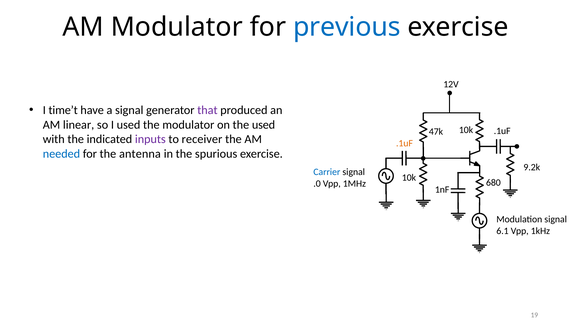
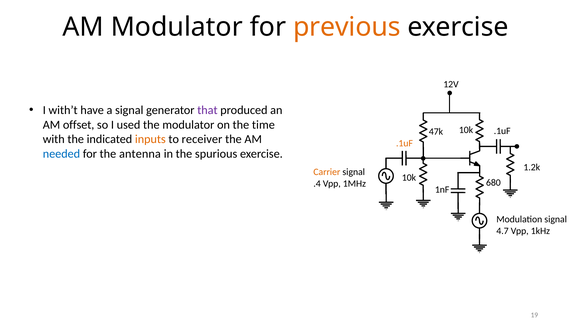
previous colour: blue -> orange (347, 27)
time’t: time’t -> with’t (63, 110)
linear: linear -> offset (79, 125)
the used: used -> time (263, 125)
inputs colour: purple -> orange (150, 139)
9.2k: 9.2k -> 1.2k (532, 167)
Carrier colour: blue -> orange (327, 172)
.0: .0 -> .4 (317, 183)
6.1: 6.1 -> 4.7 (502, 231)
